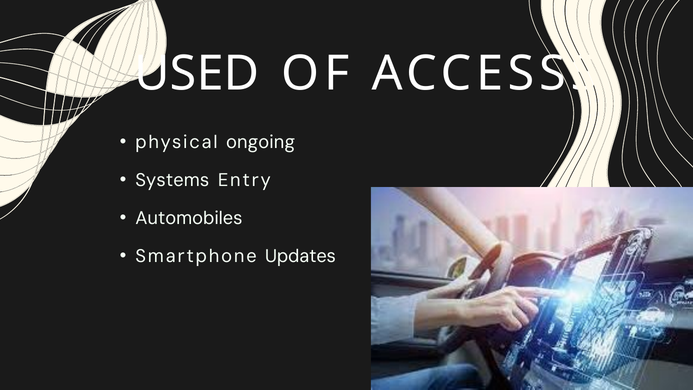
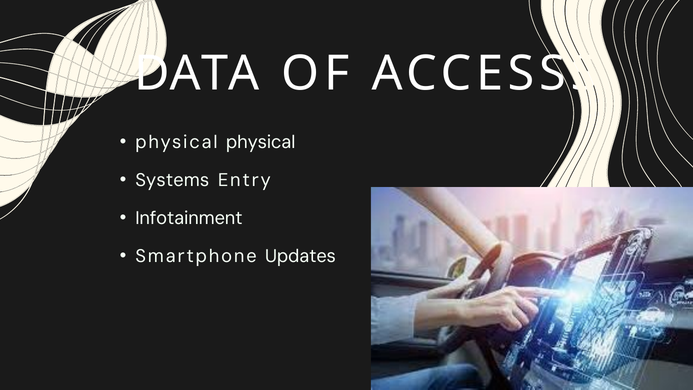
USED: USED -> DATA (197, 74)
physical ongoing: ongoing -> physical (261, 142)
Automobiles: Automobiles -> Infotainment (189, 218)
